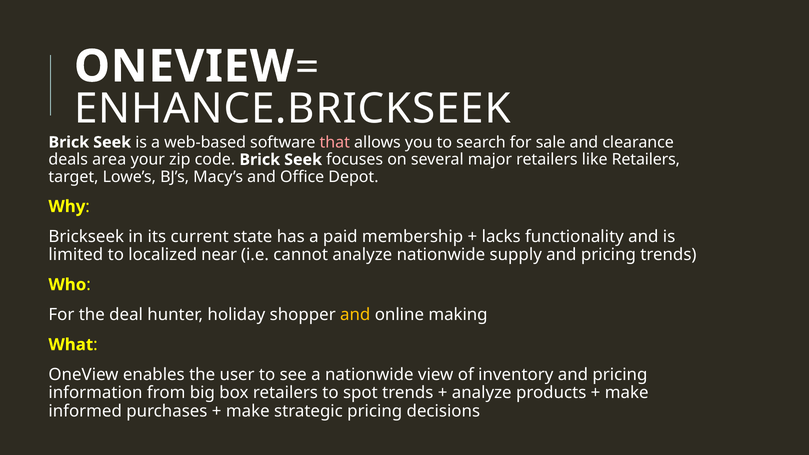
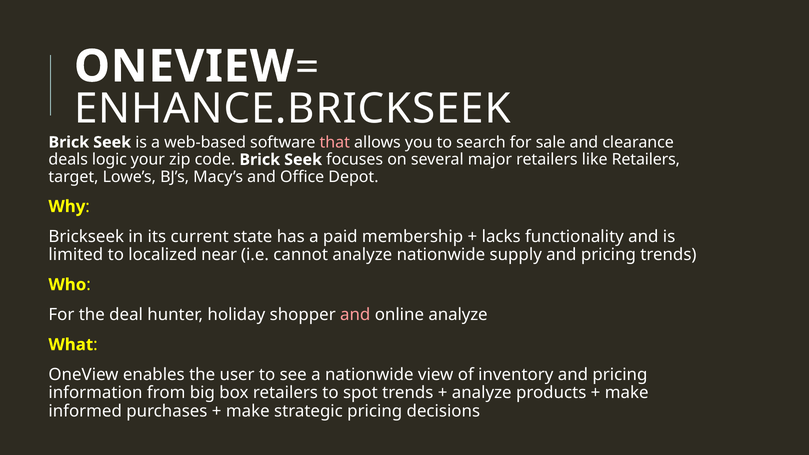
area: area -> logic (109, 160)
and colour: yellow -> pink (355, 315)
online making: making -> analyze (458, 315)
